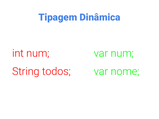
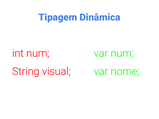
todos: todos -> visual (56, 72)
